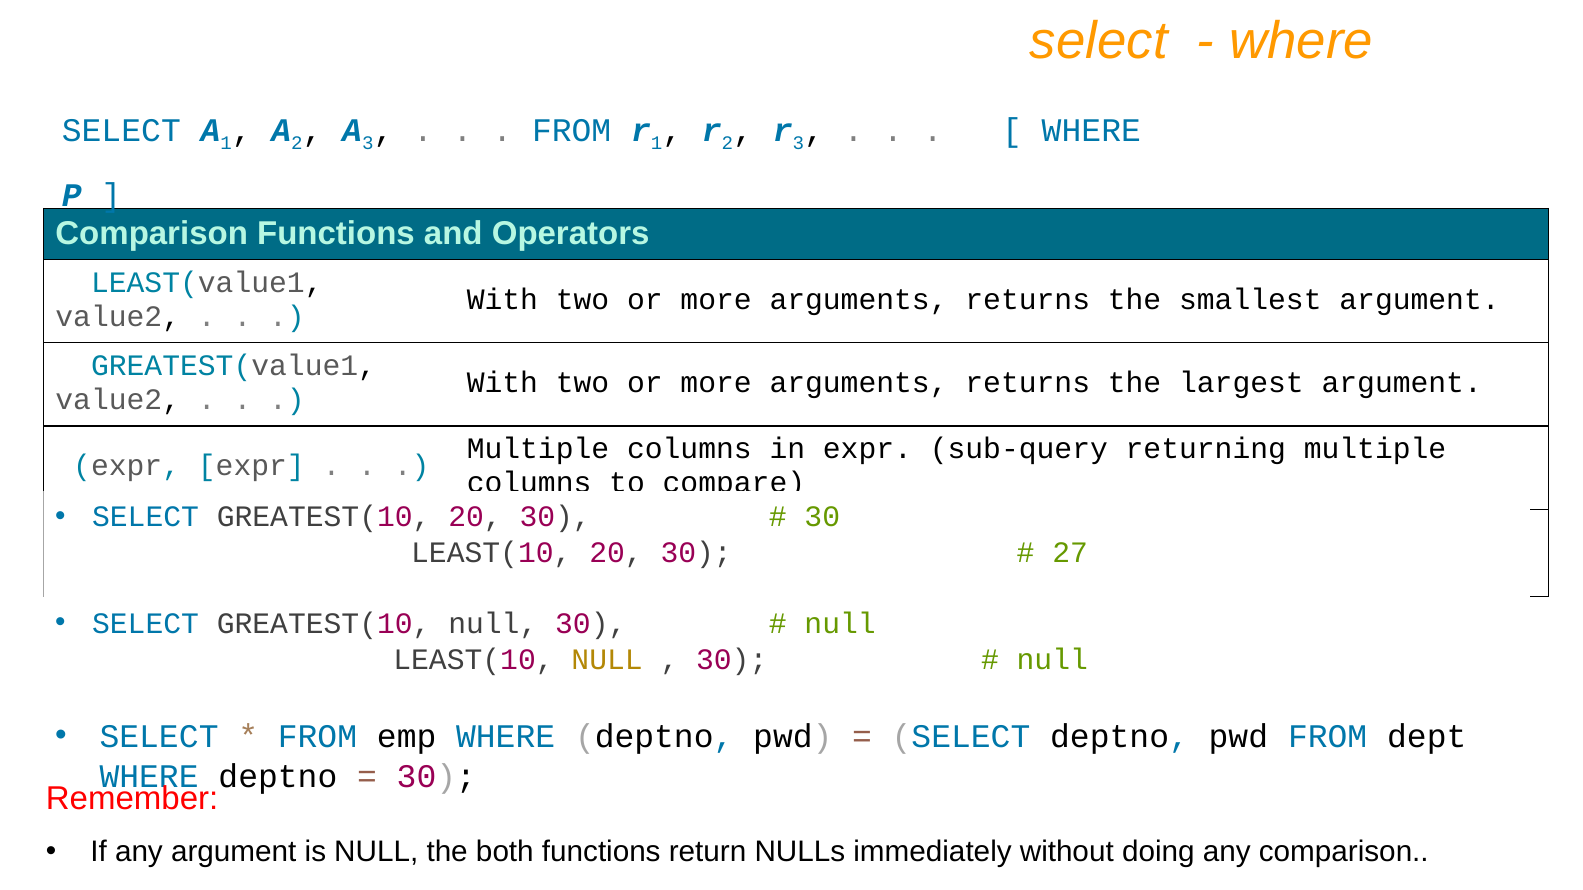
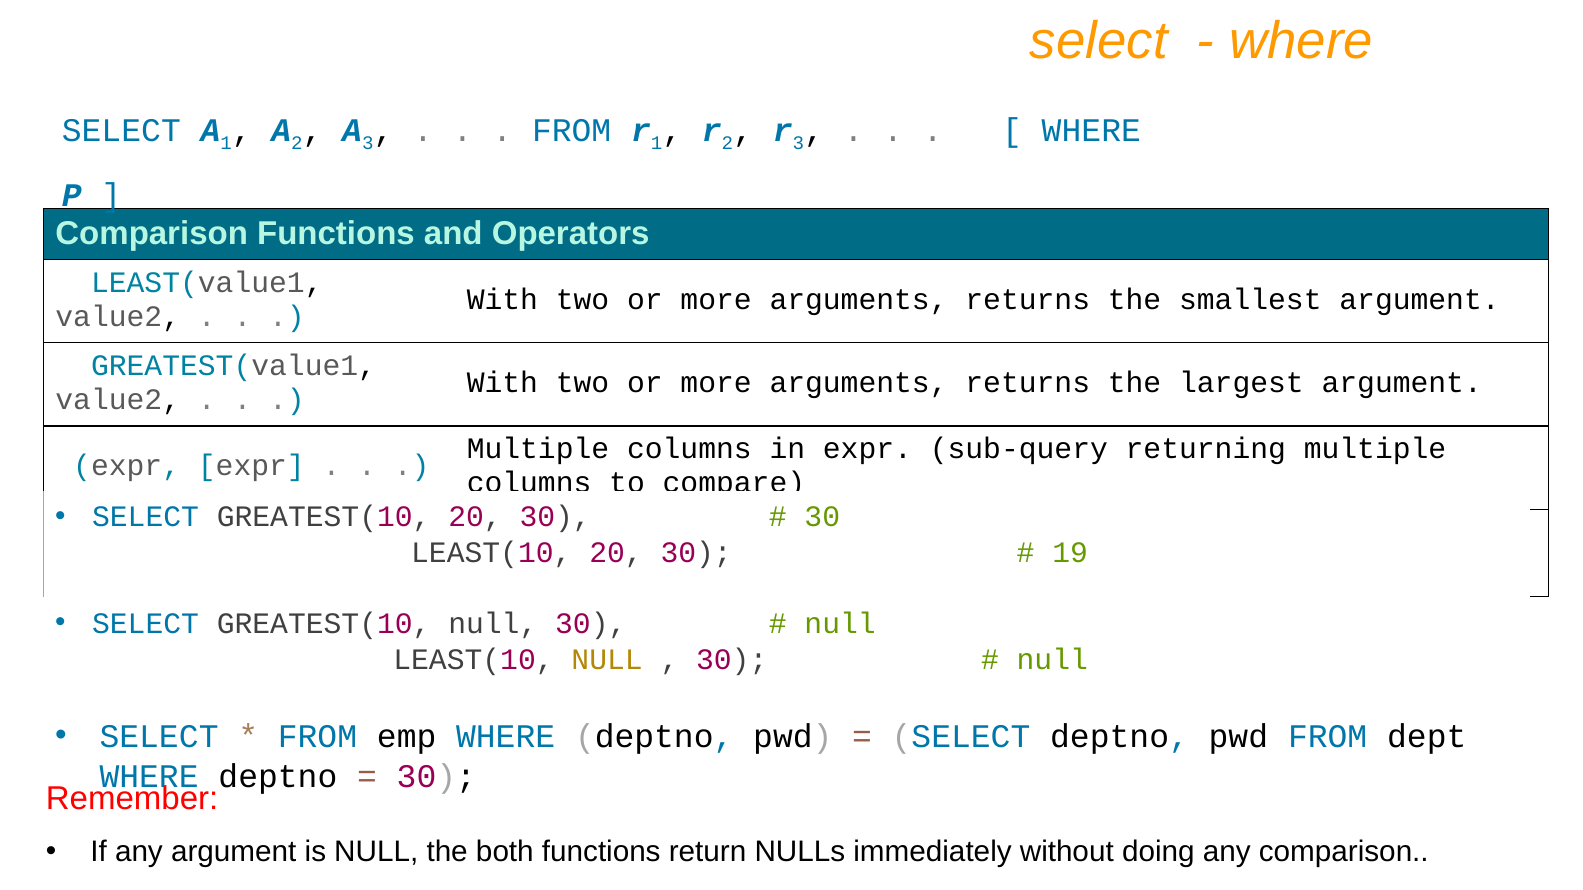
27: 27 -> 19 (1070, 553)
